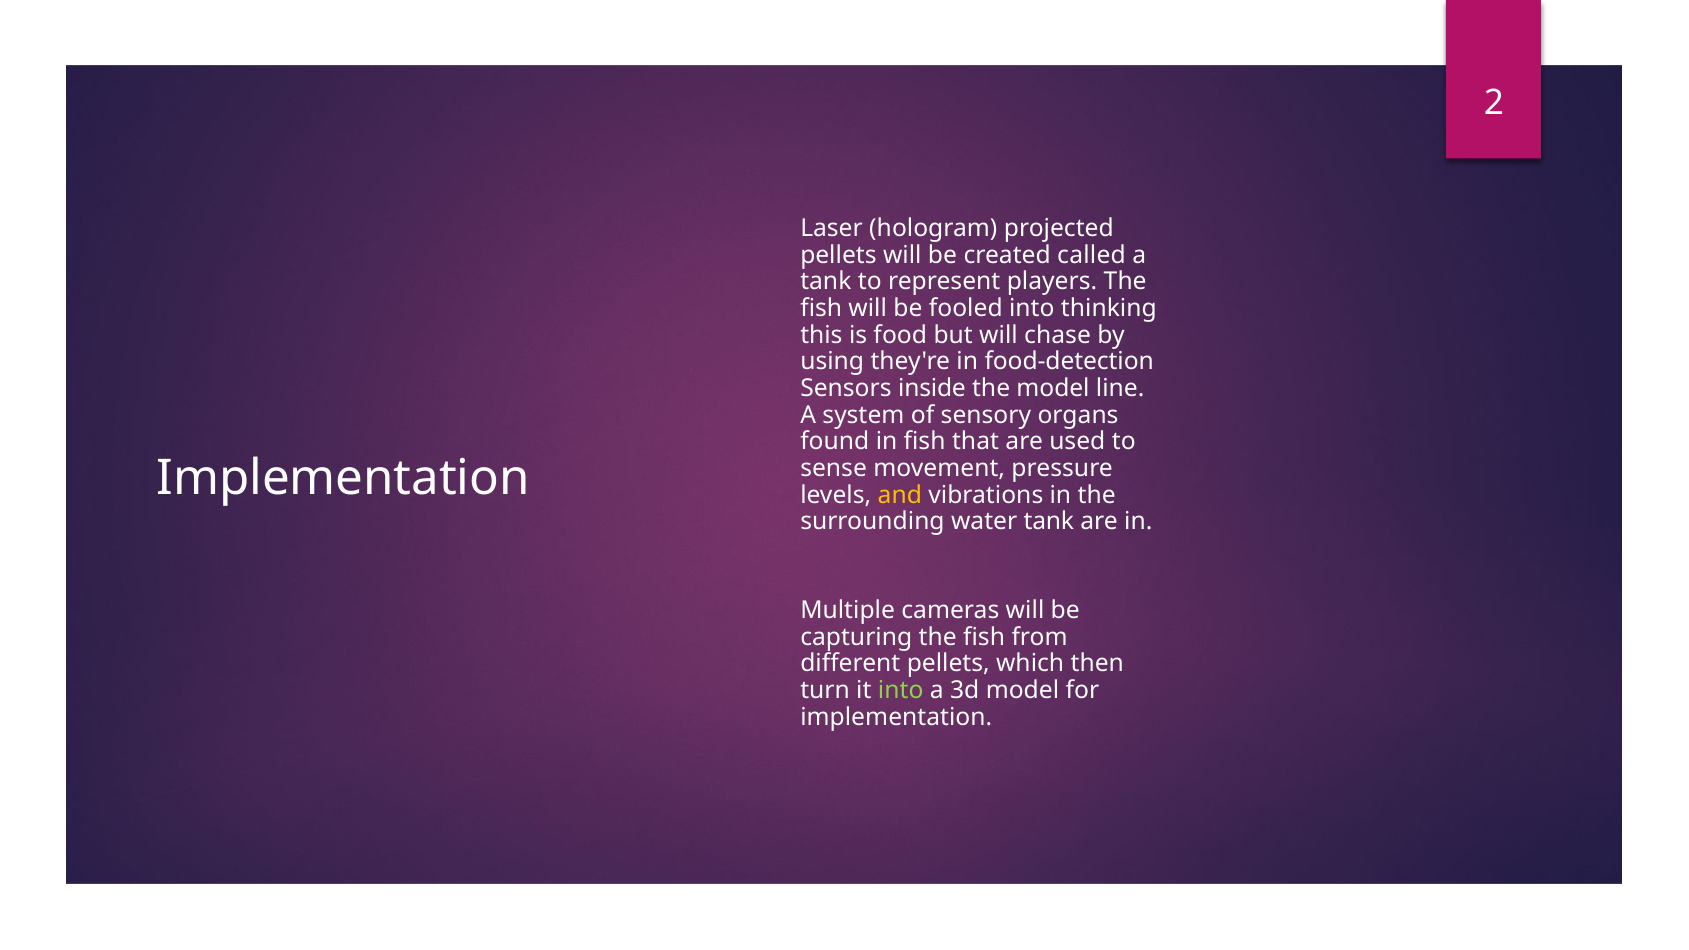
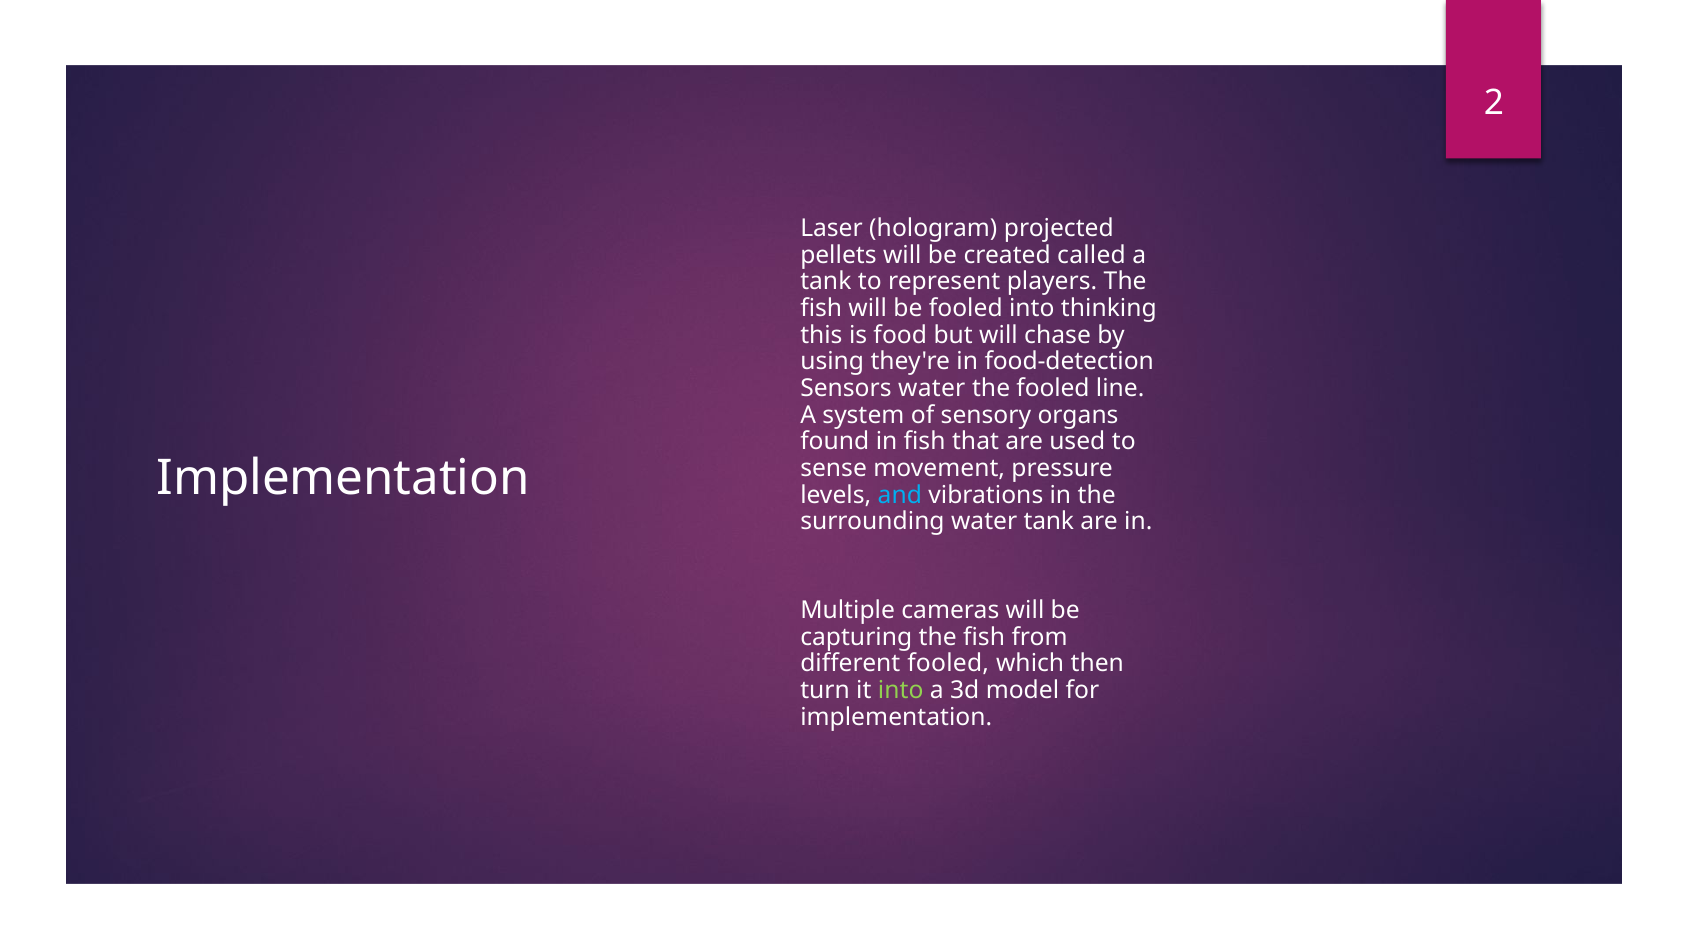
Sensors inside: inside -> water (932, 388)
the model: model -> fooled (1053, 388)
and colour: yellow -> light blue (900, 495)
different pellets: pellets -> fooled (948, 664)
